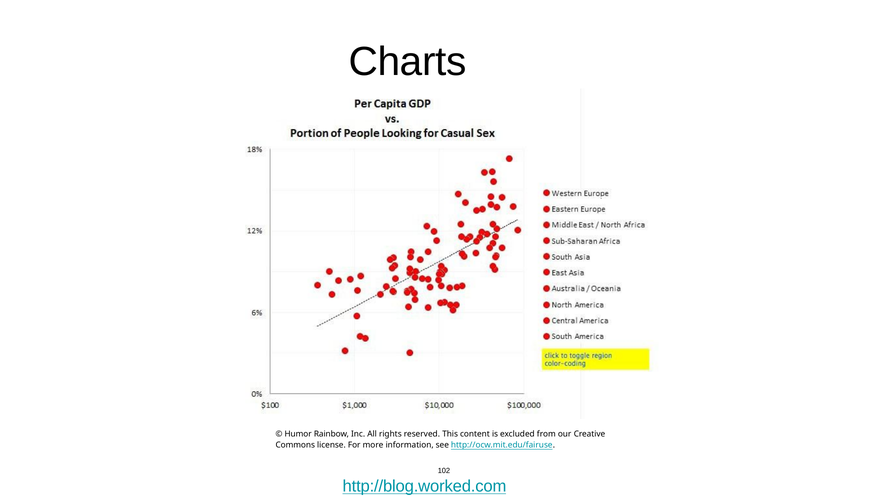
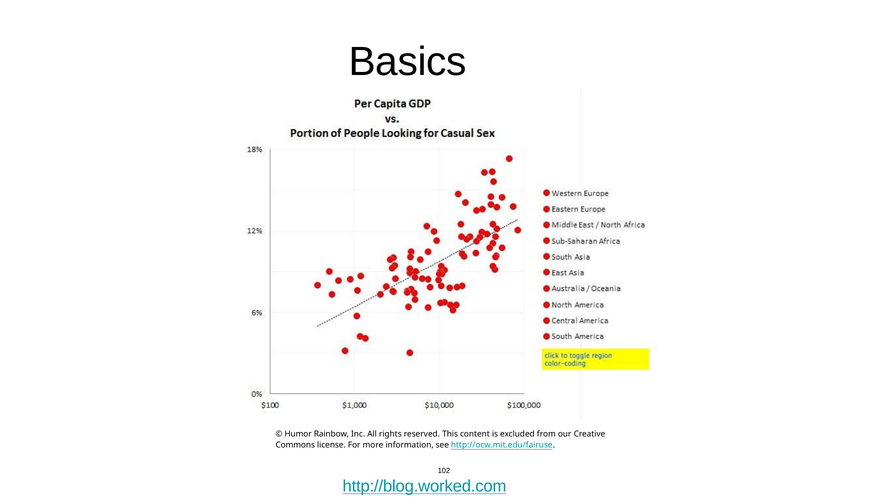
Charts: Charts -> Basics (408, 62)
